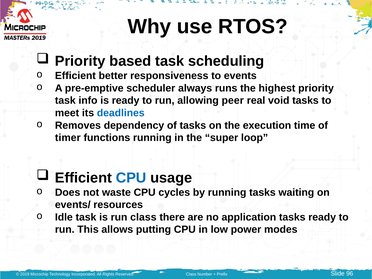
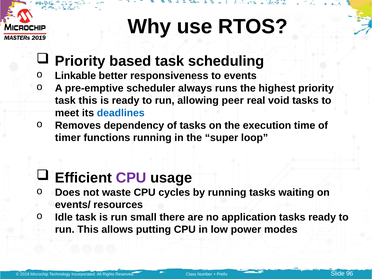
Efficient: Efficient -> Linkable (75, 76)
task info: info -> this (88, 101)
CPU colour: blue -> purple (131, 178)
run class: class -> small (143, 217)
